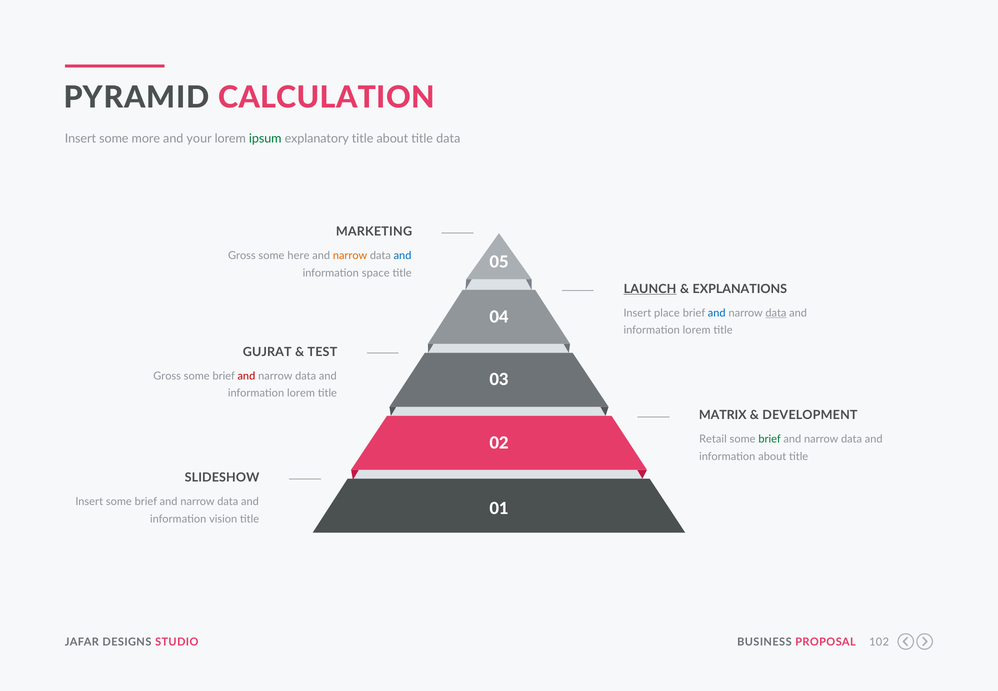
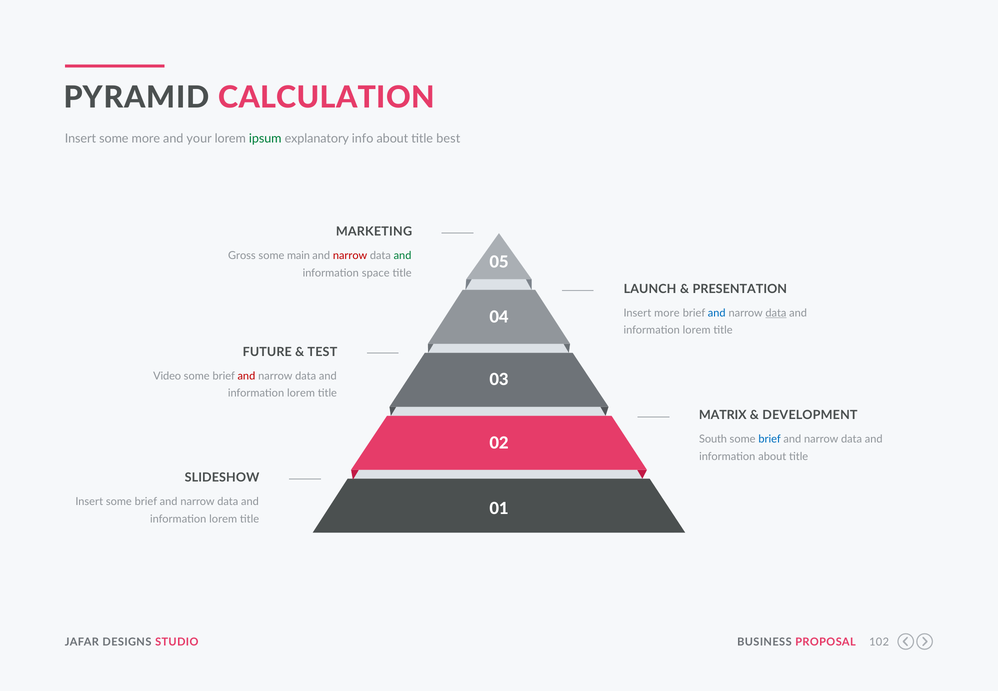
explanatory title: title -> info (363, 139)
title data: data -> best (448, 139)
here: here -> main (299, 256)
narrow colour: orange -> red (350, 256)
and colour: blue -> green (403, 256)
LAUNCH underline: present -> none (650, 289)
EXPLANATIONS: EXPLANATIONS -> PRESENTATION (740, 289)
Insert place: place -> more (667, 313)
GUJRAT: GUJRAT -> FUTURE (267, 352)
Gross: Gross -> Video (167, 376)
Retail: Retail -> South (713, 439)
brief colour: green -> blue (770, 439)
vision: vision -> lorem (223, 519)
